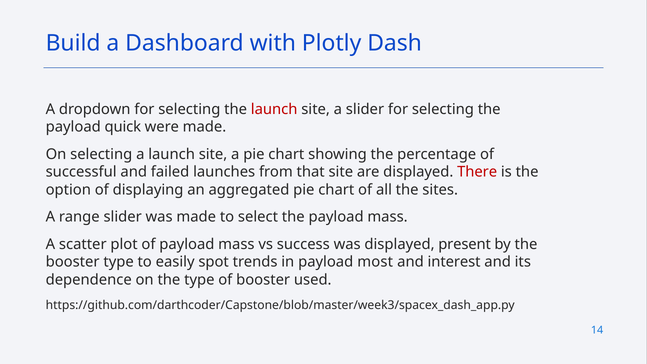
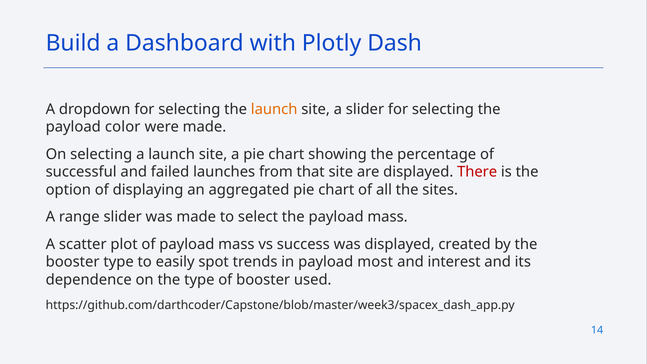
launch colour: red -> orange (274, 109)
quick: quick -> color (123, 127)
present: present -> created (465, 244)
